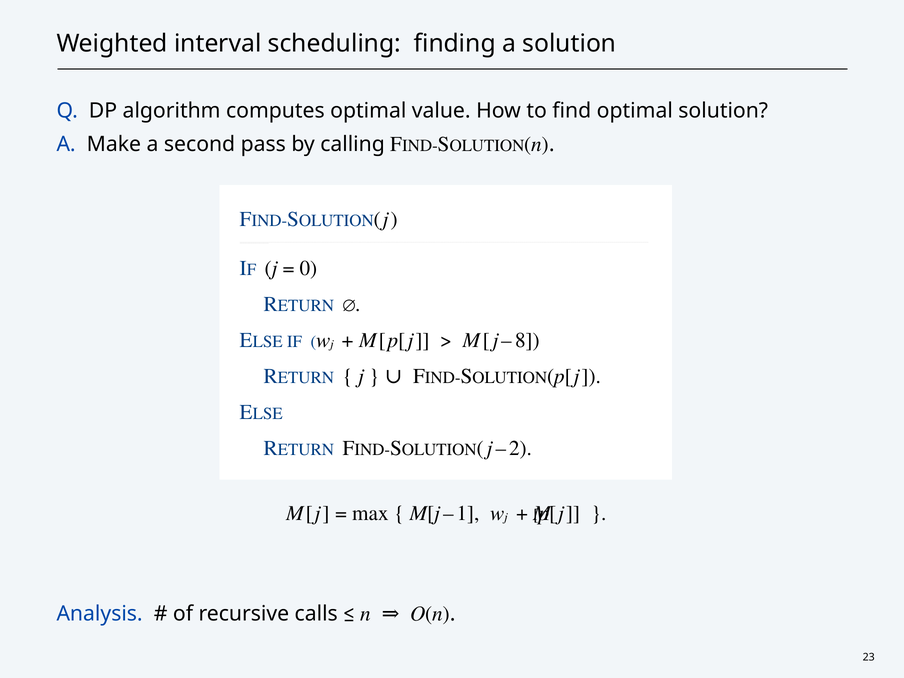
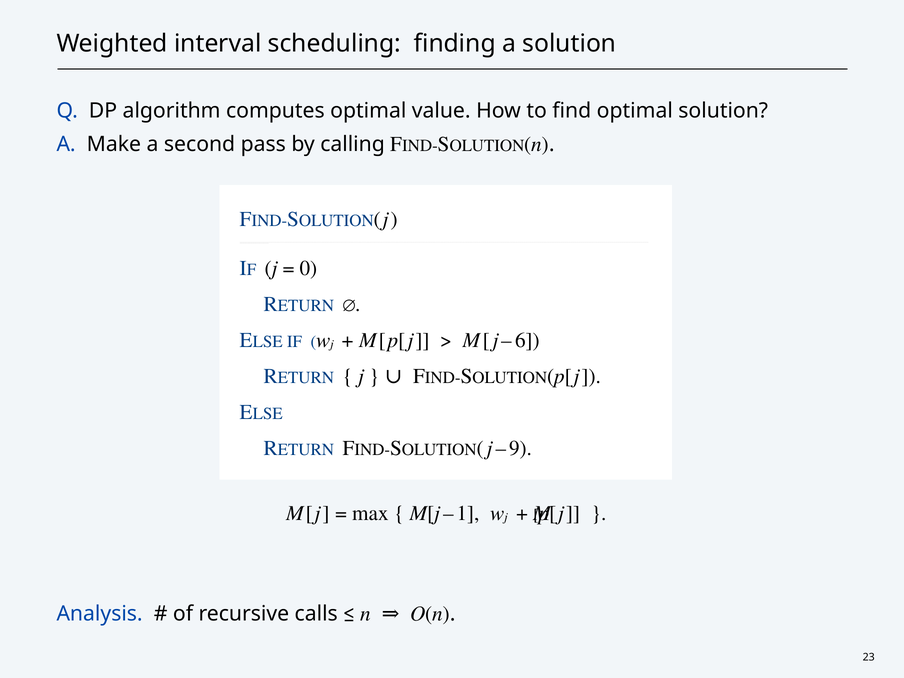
8: 8 -> 6 (527, 340)
2: 2 -> 9 (521, 448)
